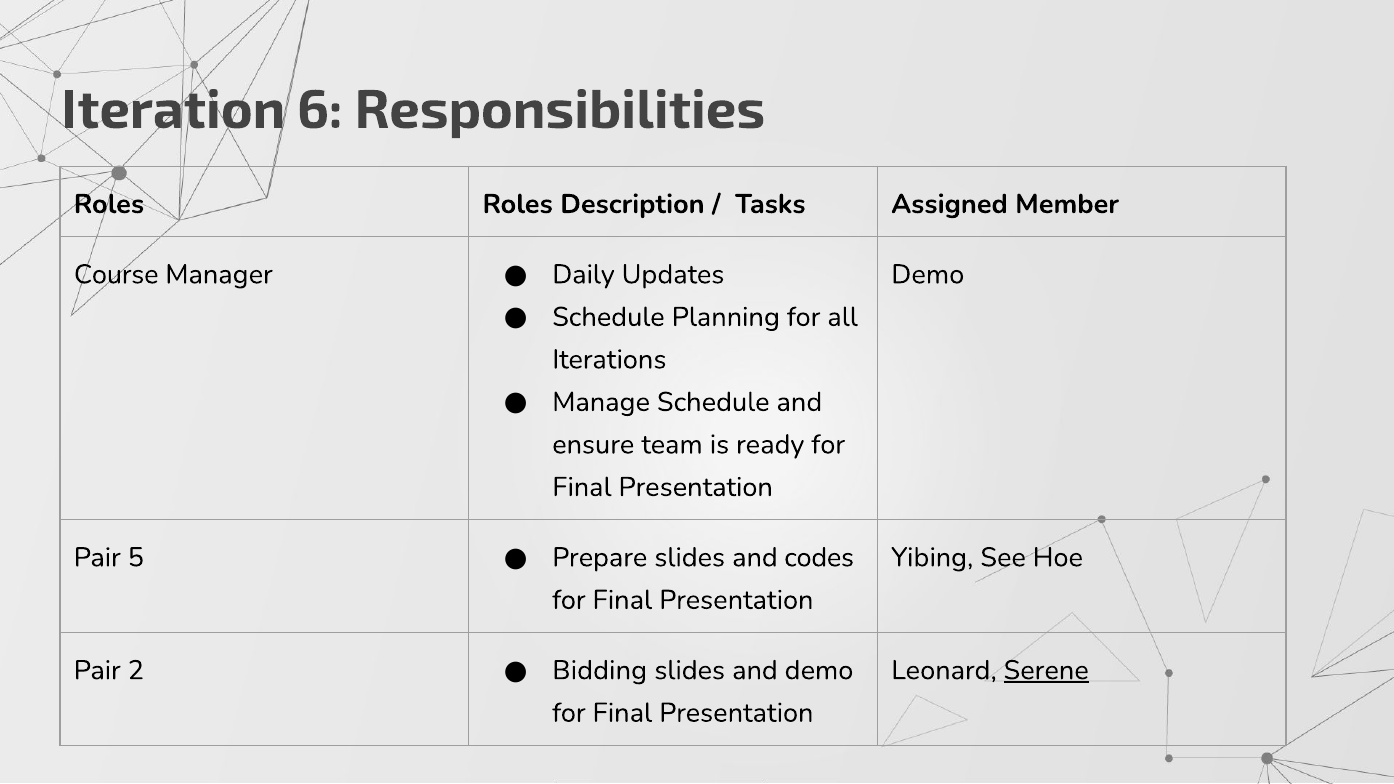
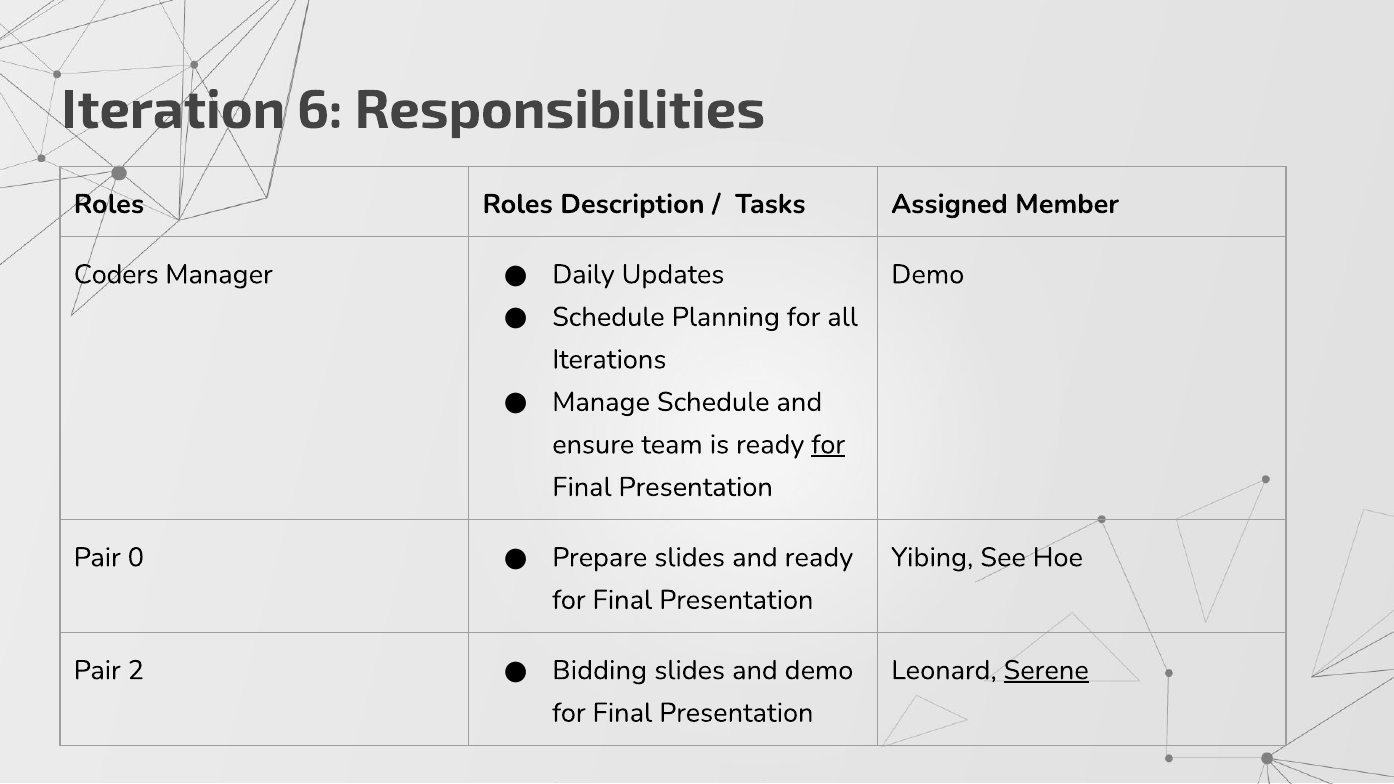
Course: Course -> Coders (116, 274)
for underline: none -> present (828, 445)
5: 5 -> 0 (136, 557)
and codes: codes -> ready (819, 557)
